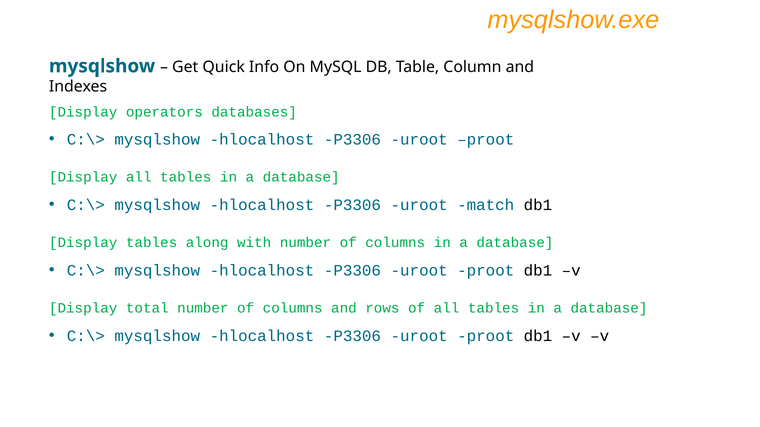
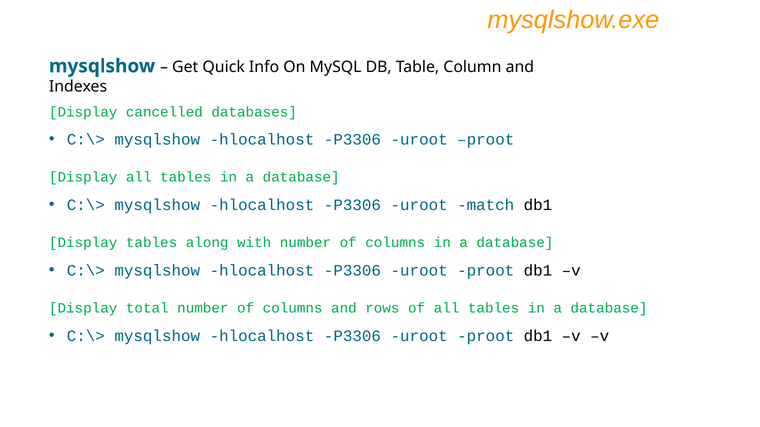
operators: operators -> cancelled (164, 112)
